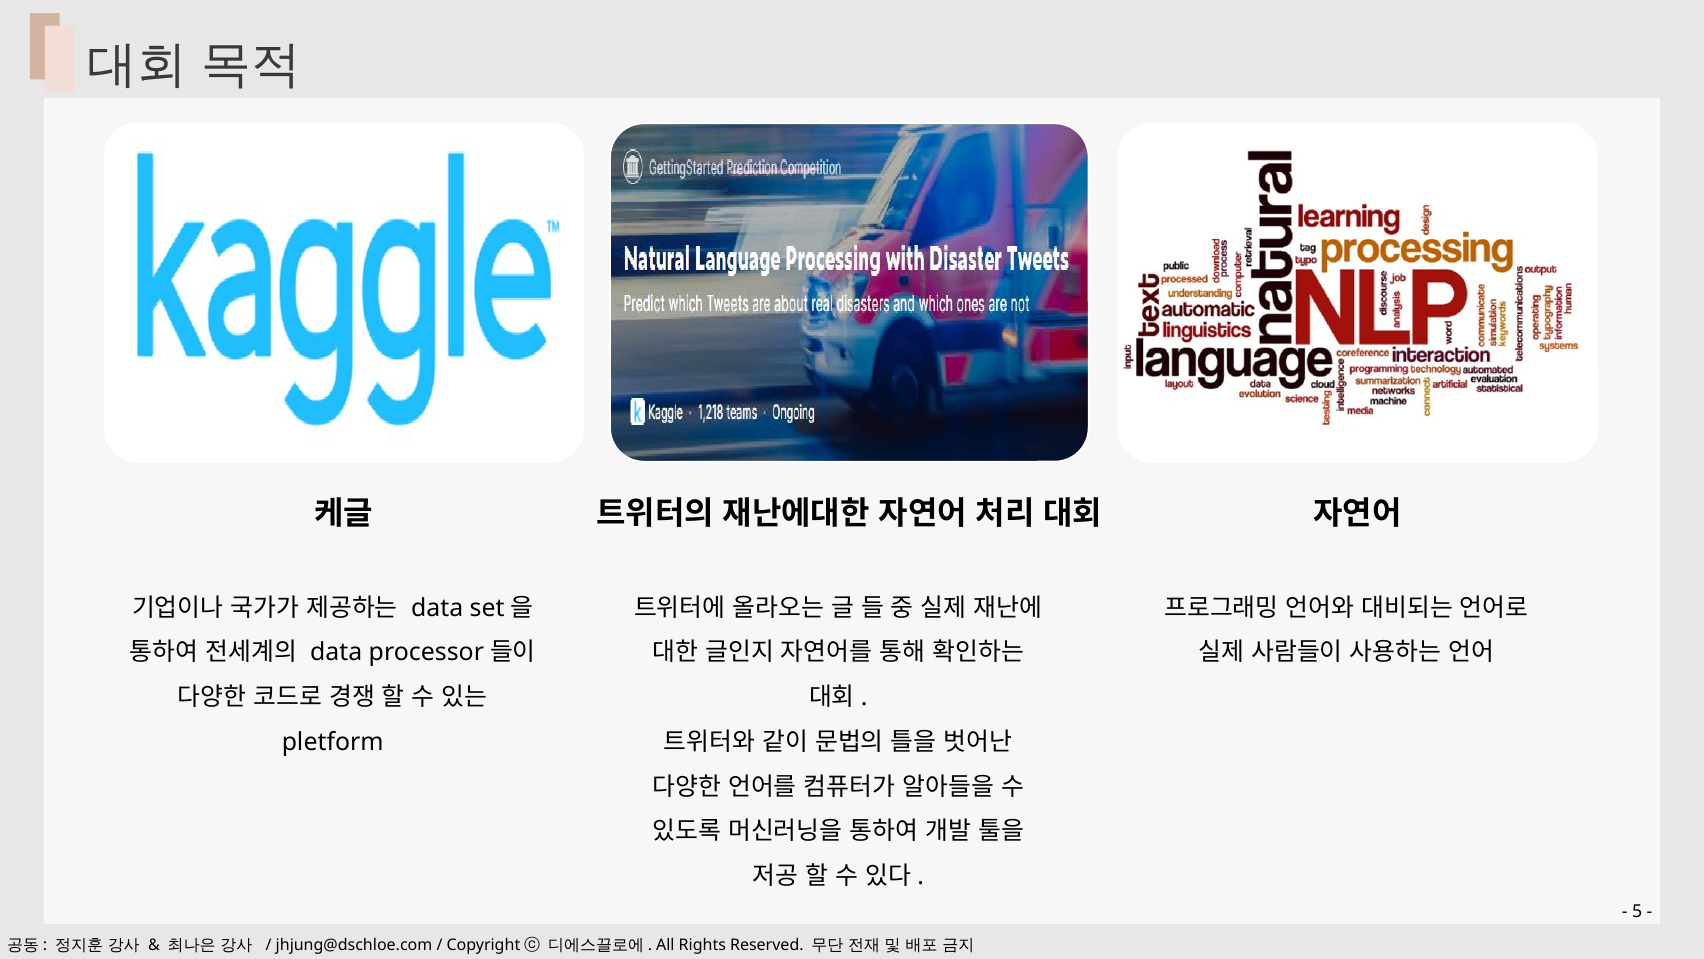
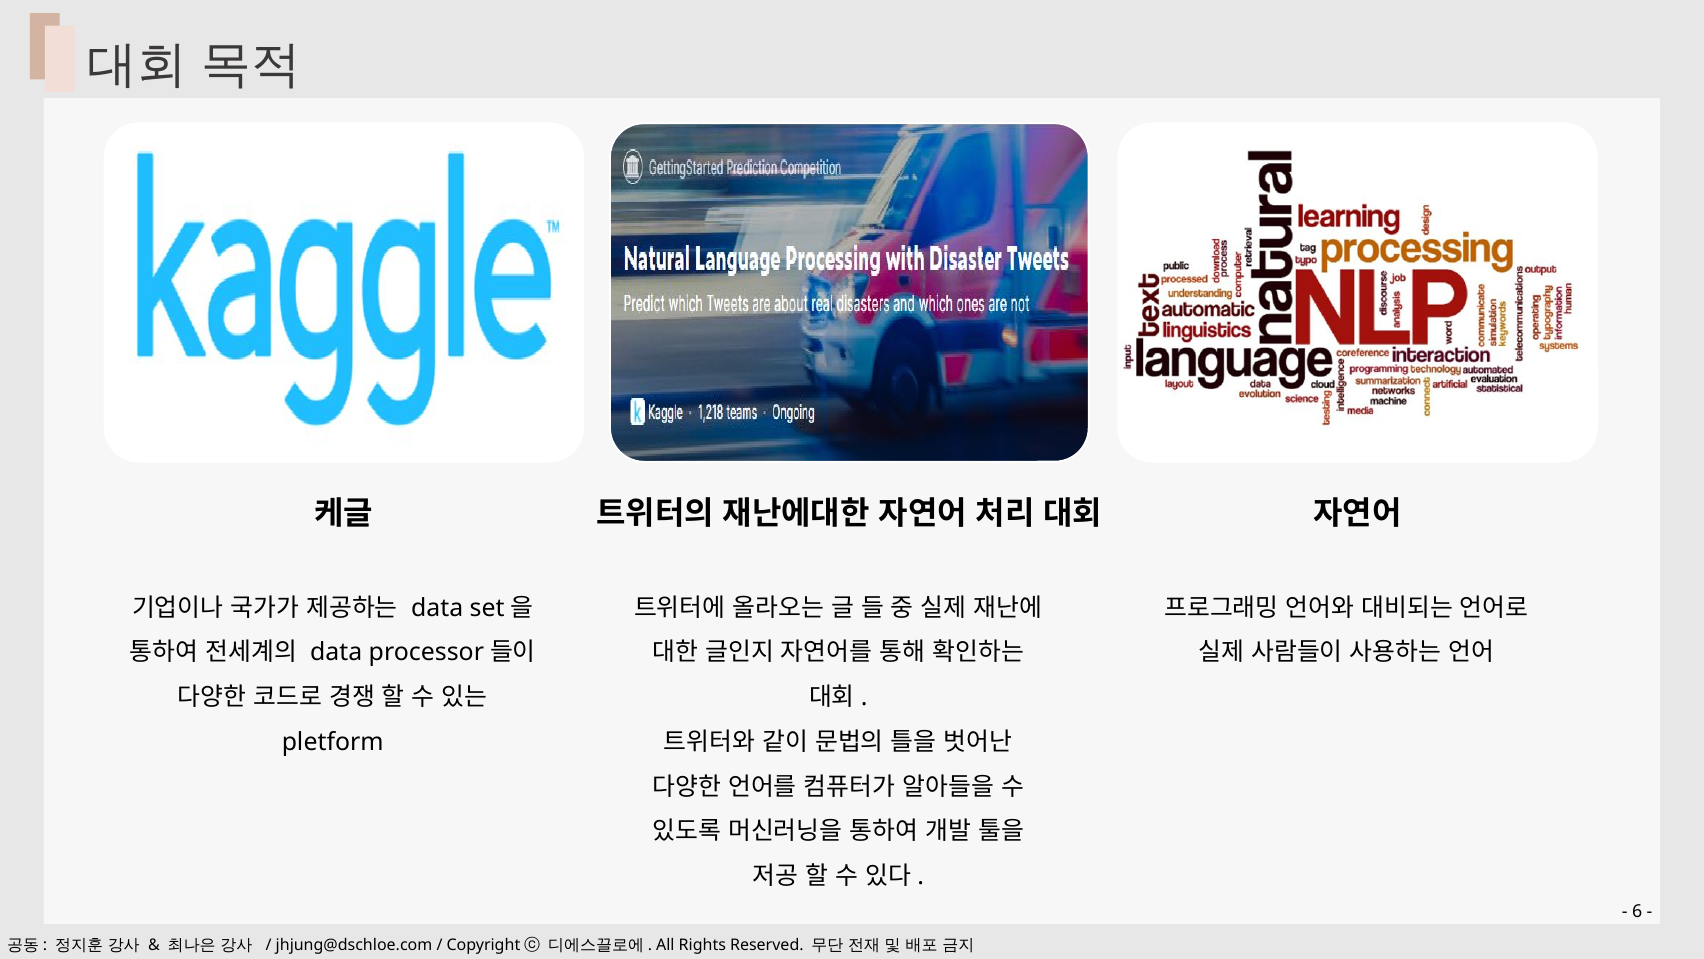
5: 5 -> 6 (1637, 911)
